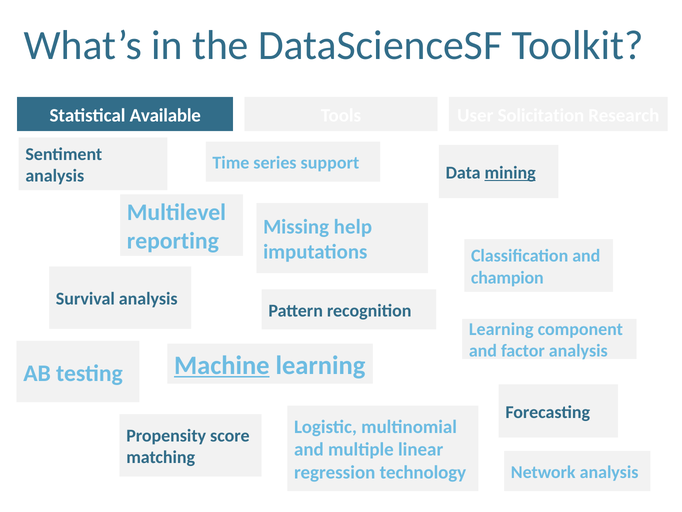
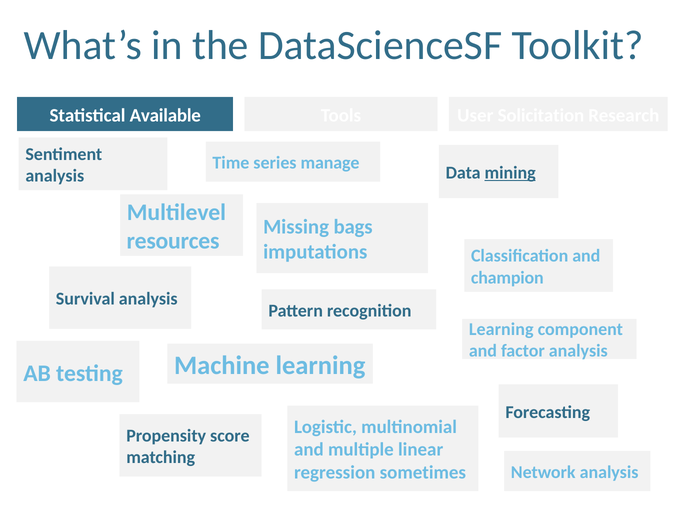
support: support -> manage (330, 163)
help: help -> bags (353, 227)
reporting: reporting -> resources (173, 241)
Machine underline: present -> none (222, 365)
technology: technology -> sometimes (423, 472)
